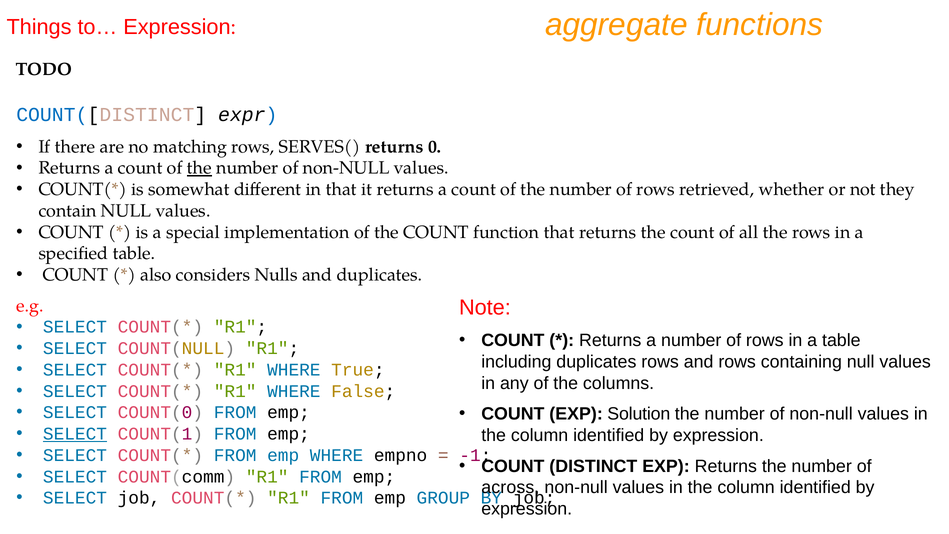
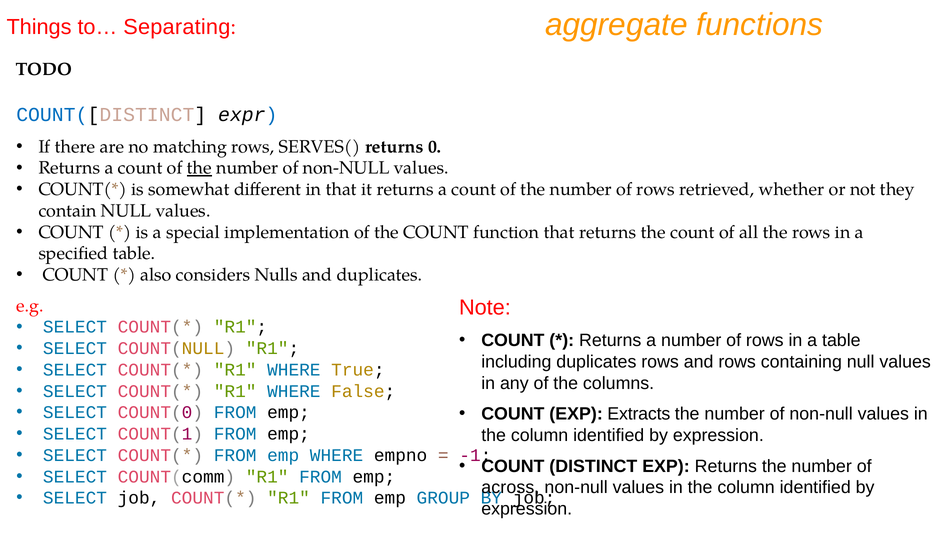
to… Expression: Expression -> Separating (177, 27)
Solution: Solution -> Extracts (639, 414)
SELECT underline: present -> none (75, 434)
